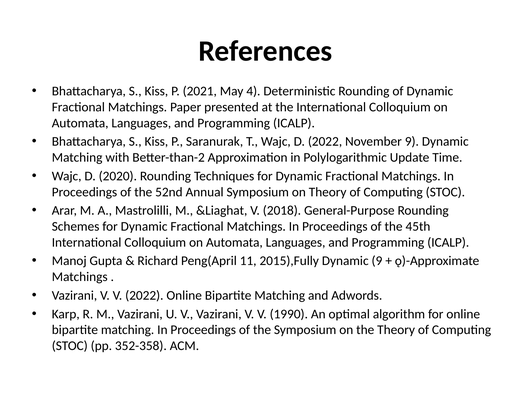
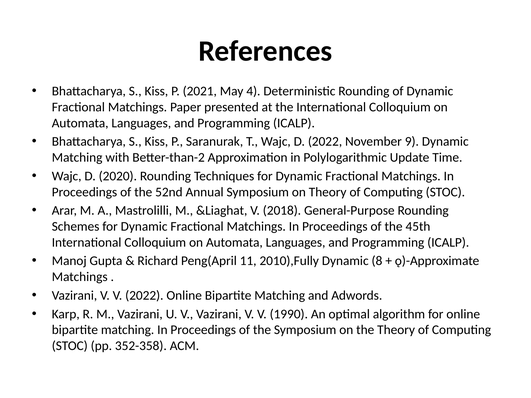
2015),Fully: 2015),Fully -> 2010),Fully (289, 261)
Dynamic 9: 9 -> 8 (377, 261)
